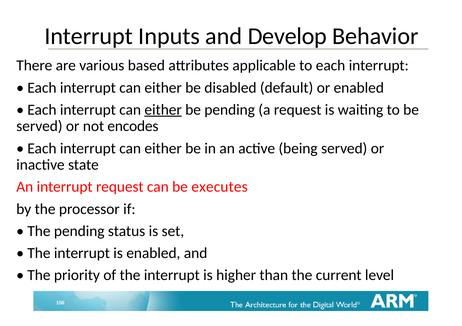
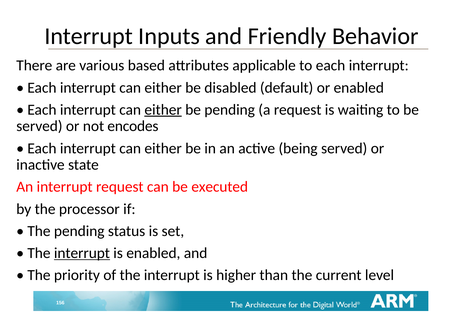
Develop: Develop -> Friendly (287, 36)
executes: executes -> executed (220, 187)
interrupt underline: none -> present (82, 253)
